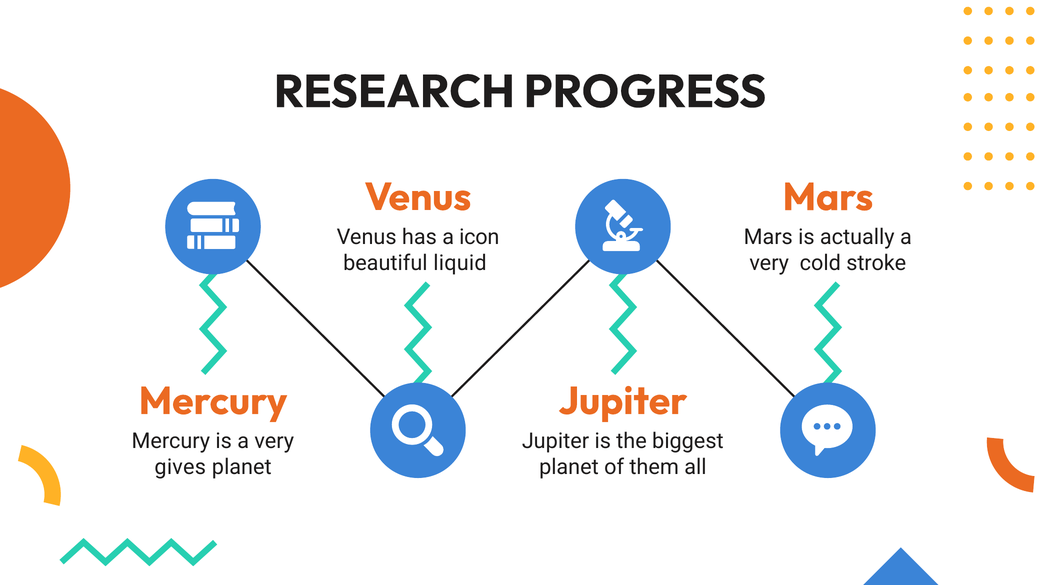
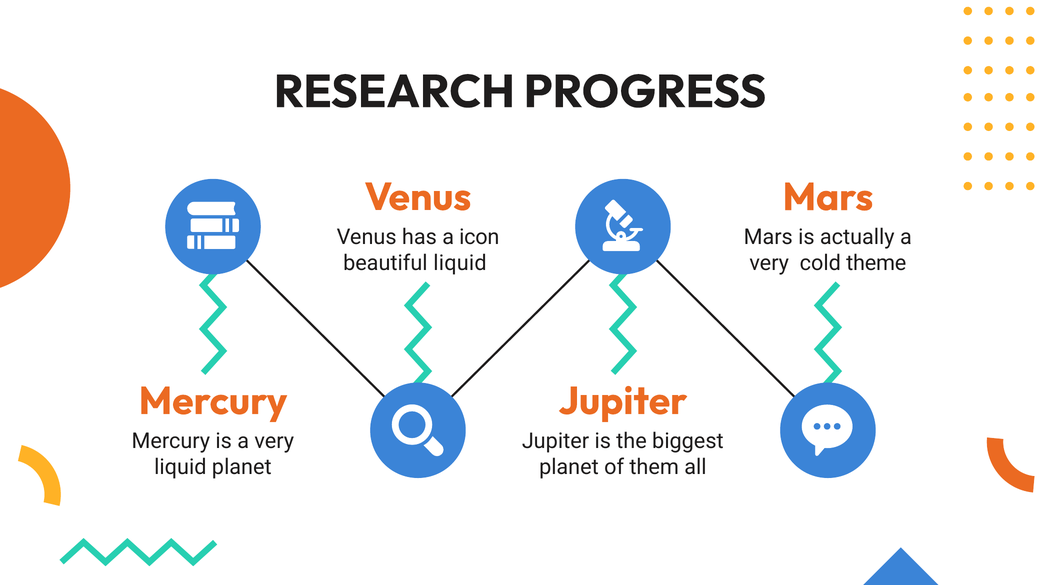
stroke: stroke -> theme (876, 263)
gives: gives -> liquid (180, 468)
